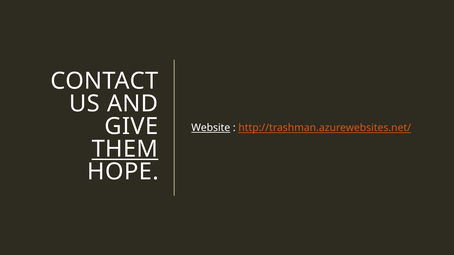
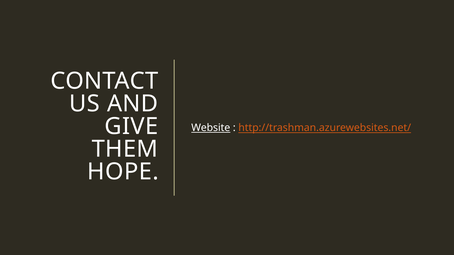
THEM underline: present -> none (125, 149)
